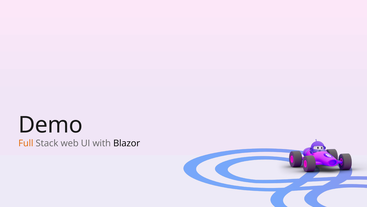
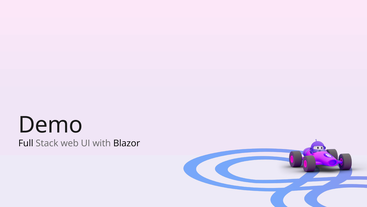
Full colour: orange -> black (26, 143)
